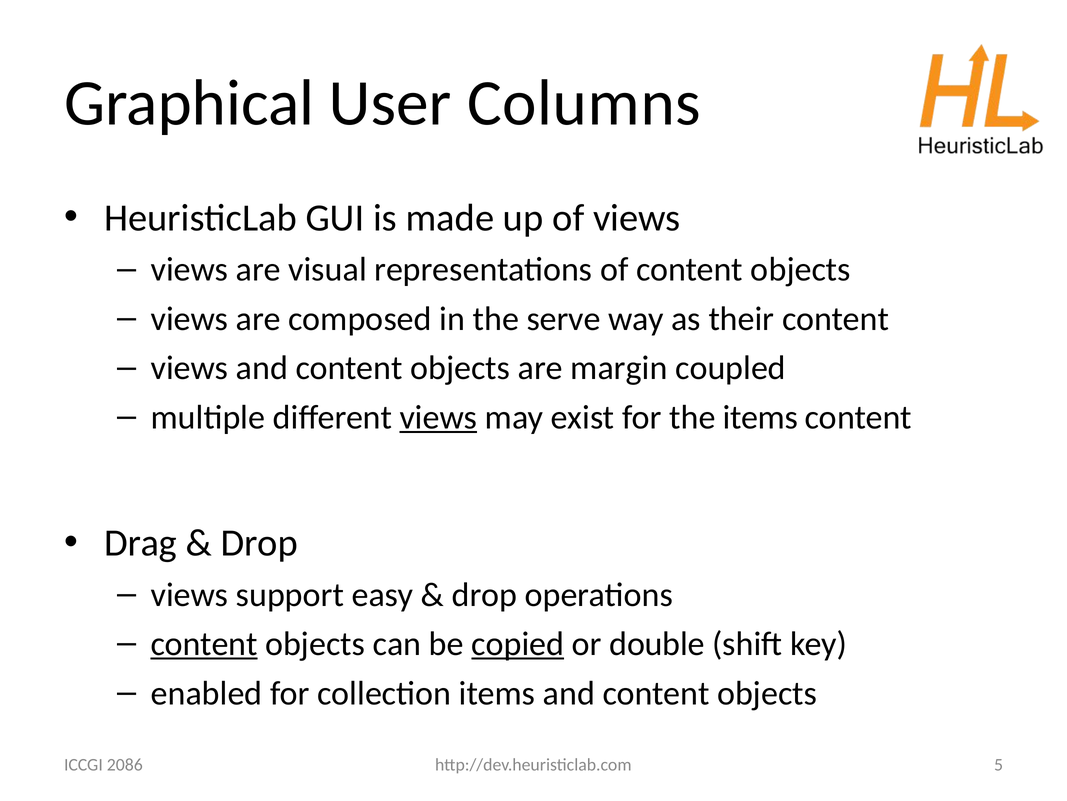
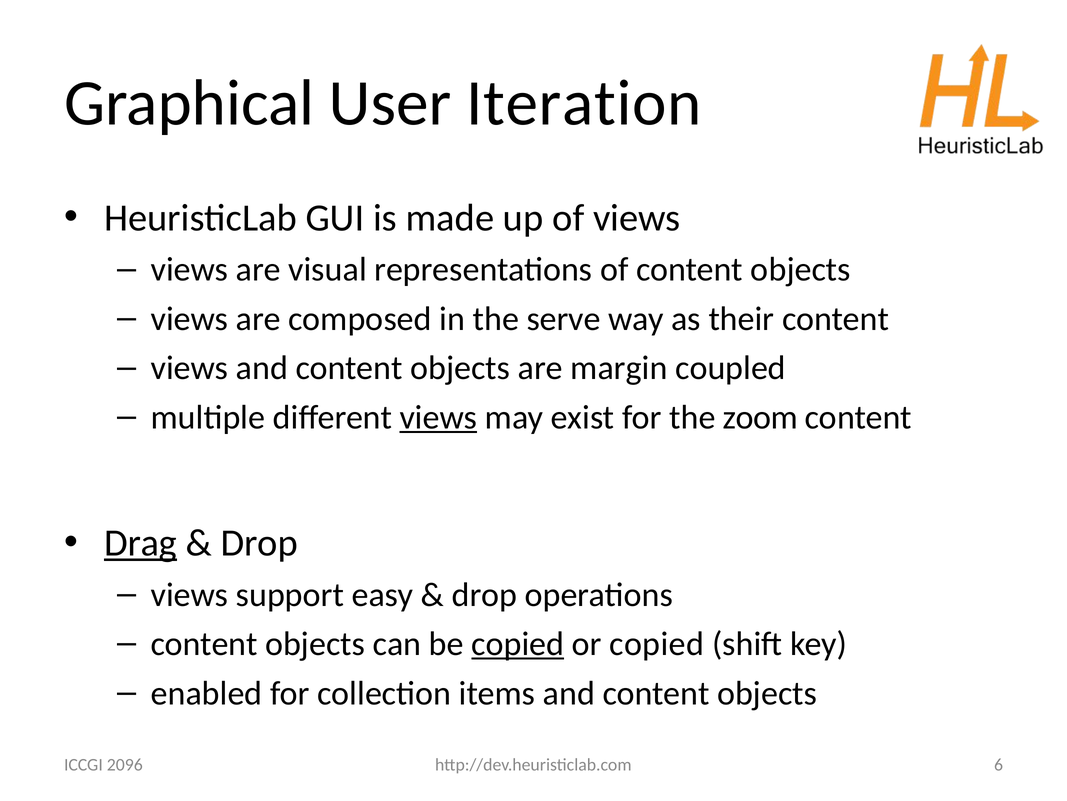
Columns: Columns -> Iteration (584, 103)
the items: items -> zoom (760, 417)
Drag underline: none -> present (141, 543)
content underline: present -> none (204, 643)
or double: double -> copied (657, 643)
5: 5 -> 6 (999, 764)
2086: 2086 -> 2096 (125, 764)
